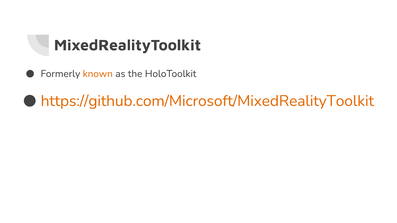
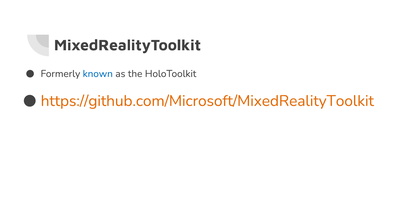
known colour: orange -> blue (98, 74)
